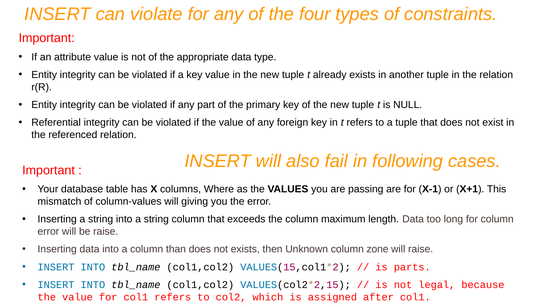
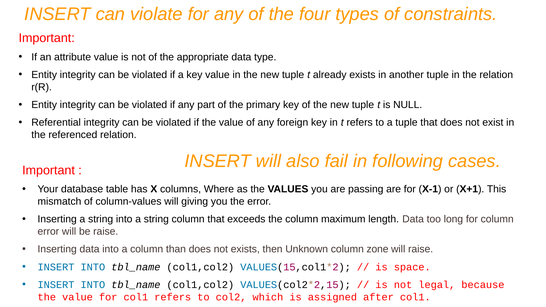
parts: parts -> space (412, 267)
